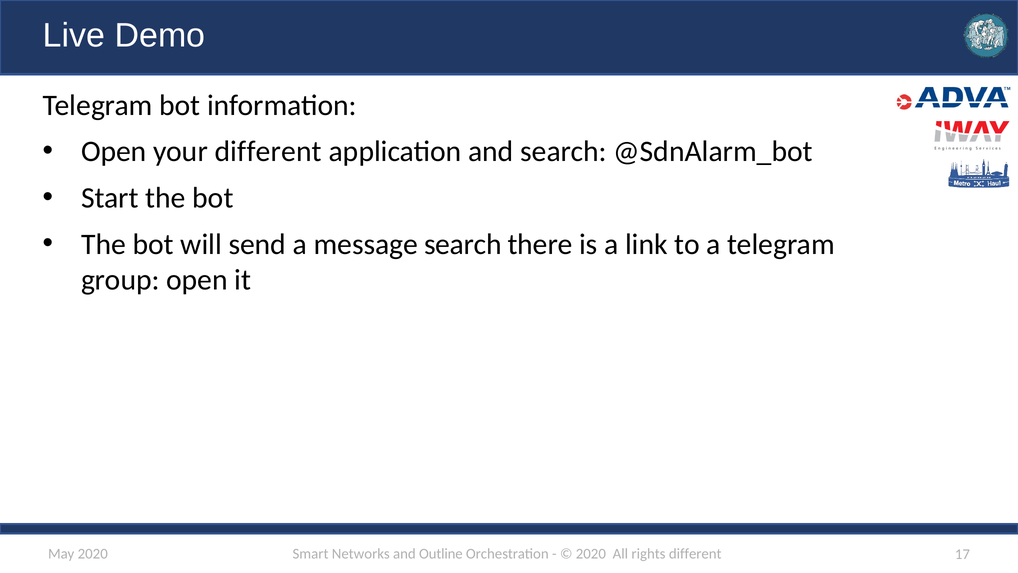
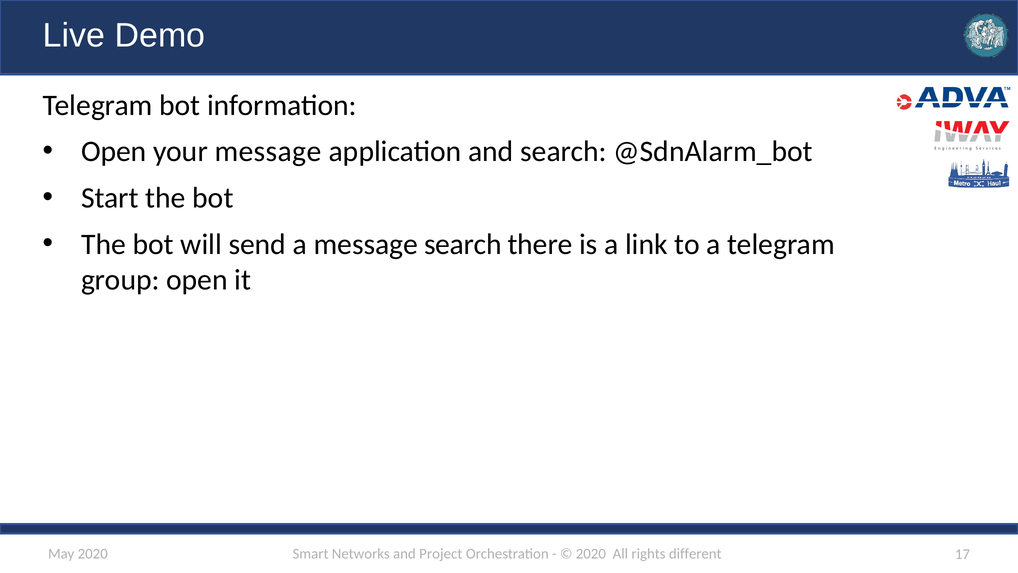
your different: different -> message (268, 152)
Outline: Outline -> Project (441, 553)
